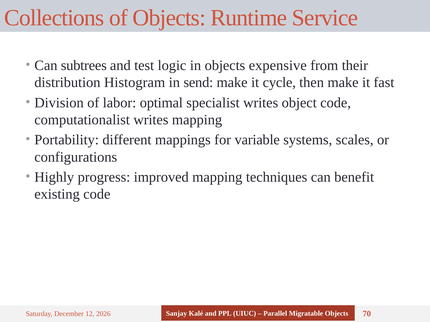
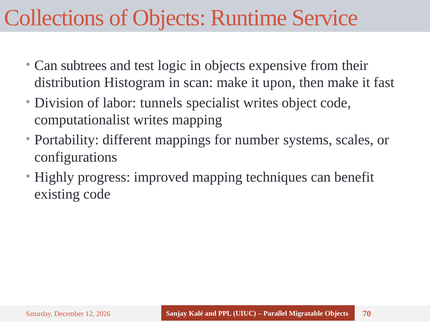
send: send -> scan (198, 83)
cycle: cycle -> upon (279, 83)
optimal: optimal -> tunnels (161, 103)
variable: variable -> number (257, 140)
